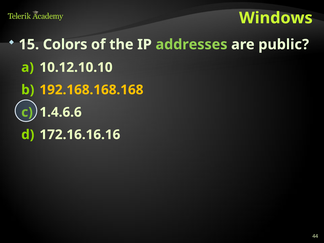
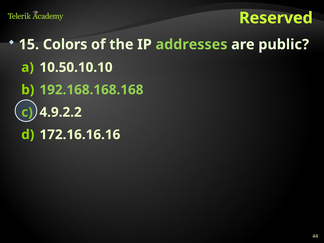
Windows: Windows -> Reserved (276, 18)
10.12.10.10: 10.12.10.10 -> 10.50.10.10 (76, 67)
192.168.168.168 colour: yellow -> light green (91, 90)
1.4.6.6: 1.4.6.6 -> 4.9.2.2 (61, 112)
